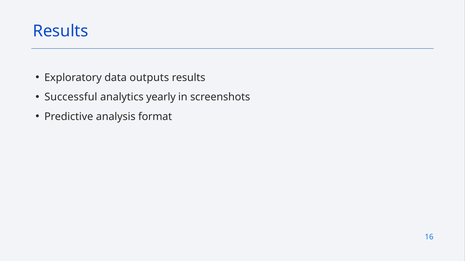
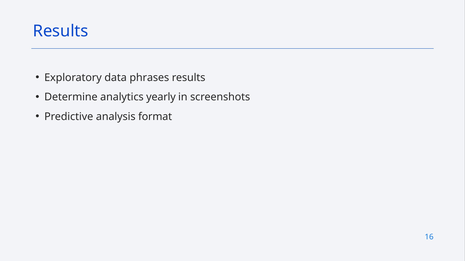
outputs: outputs -> phrases (149, 78)
Successful: Successful -> Determine (71, 97)
